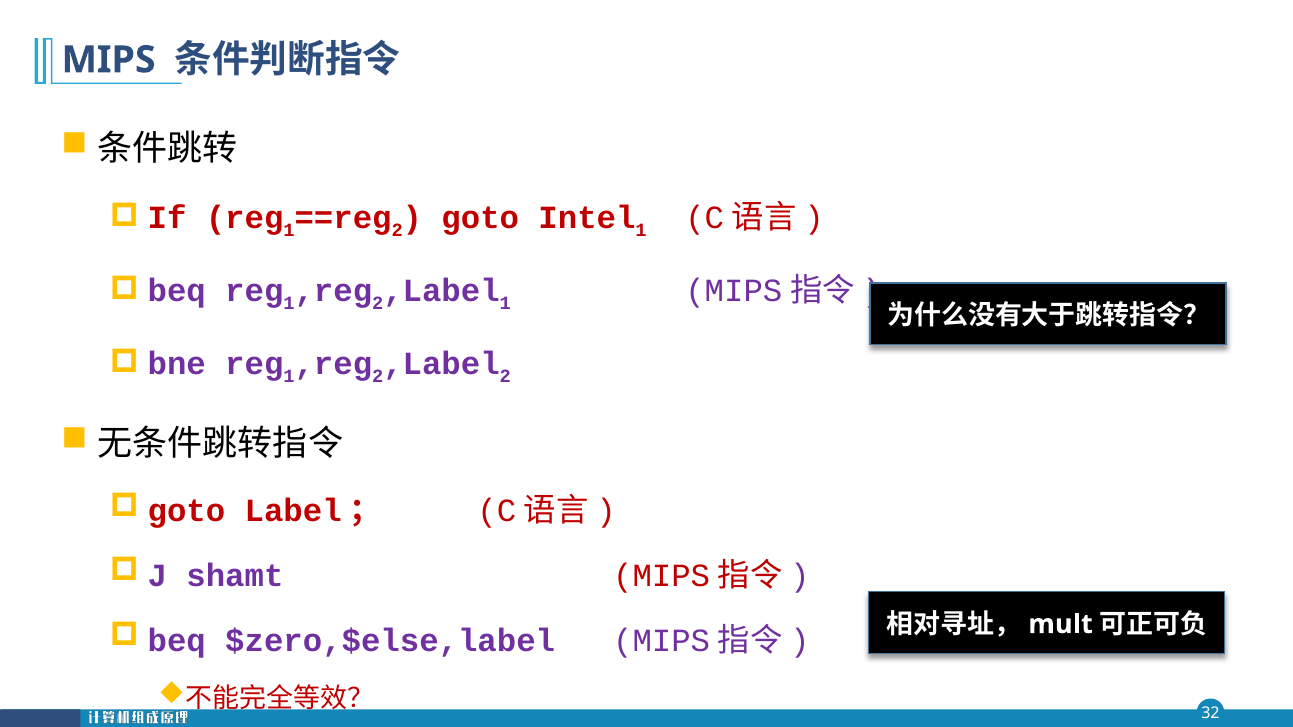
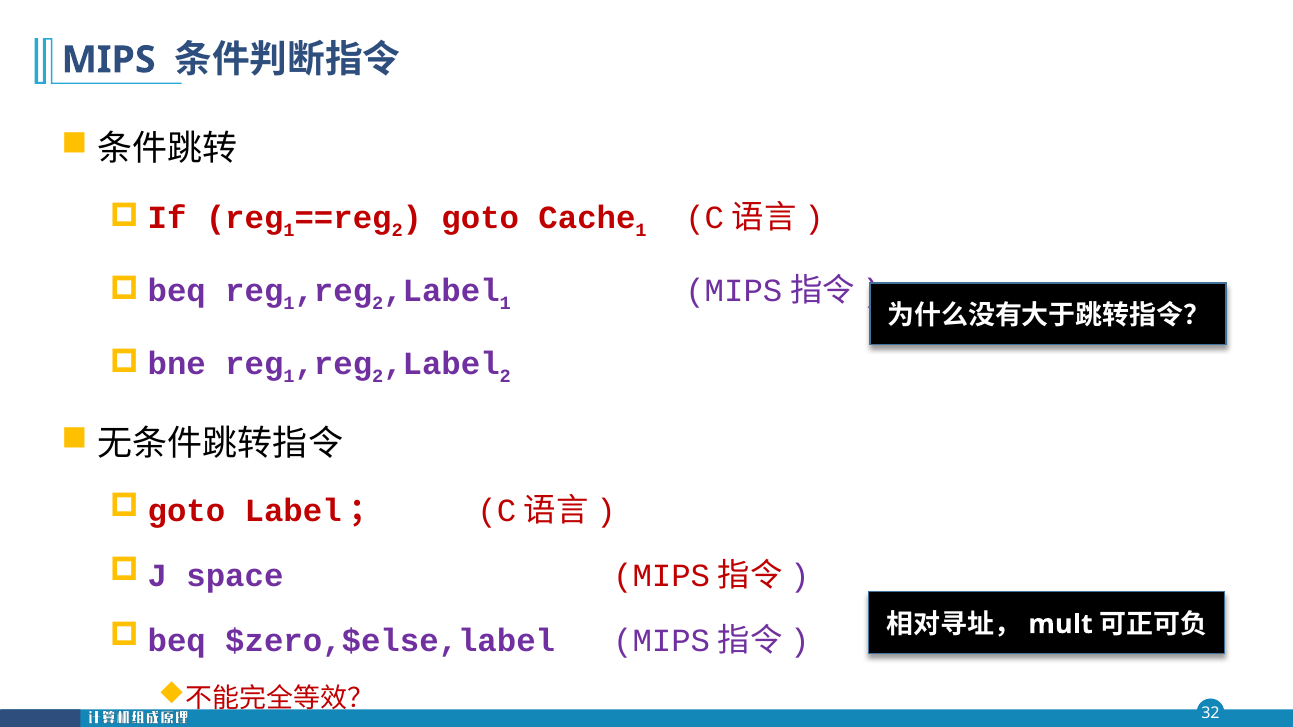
Intel: Intel -> Cache (587, 218)
shamt: shamt -> space (235, 576)
